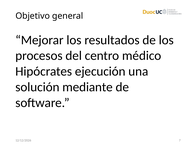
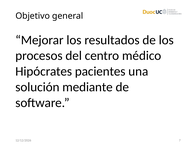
ejecución: ejecución -> pacientes (100, 71)
